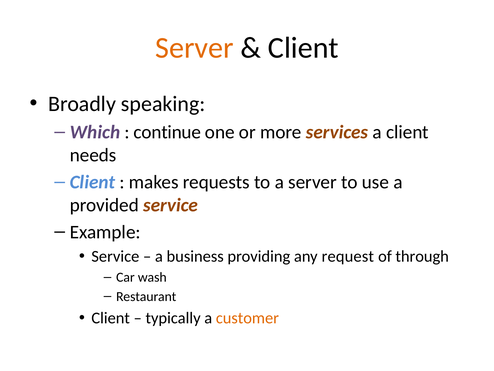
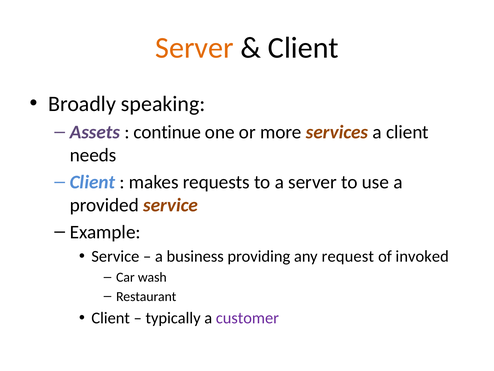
Which: Which -> Assets (95, 132)
through: through -> invoked (422, 256)
customer colour: orange -> purple (247, 318)
